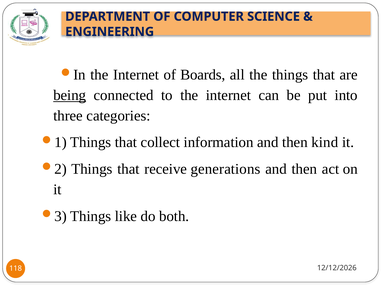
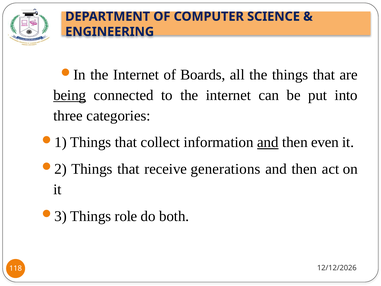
and underline: none -> present (268, 142)
kind: kind -> even (325, 142)
like: like -> role (126, 216)
